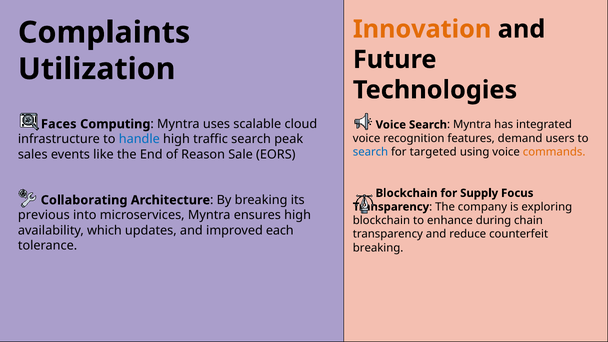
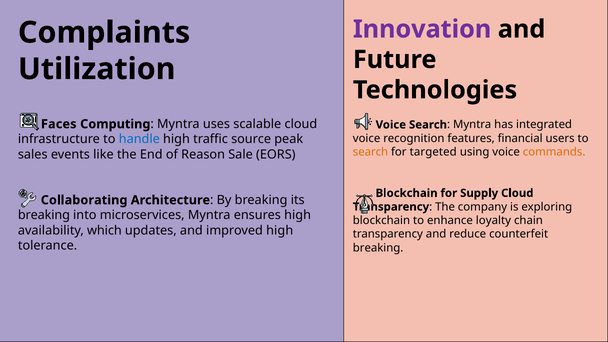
Innovation colour: orange -> purple (422, 29)
demand: demand -> financial (520, 138)
traffic search: search -> source (251, 139)
search colour: blue -> orange (370, 152)
Supply Focus: Focus -> Cloud (517, 193)
previous: previous -> breaking (44, 215)
during: during -> loyalty (493, 220)
improved each: each -> high (280, 231)
